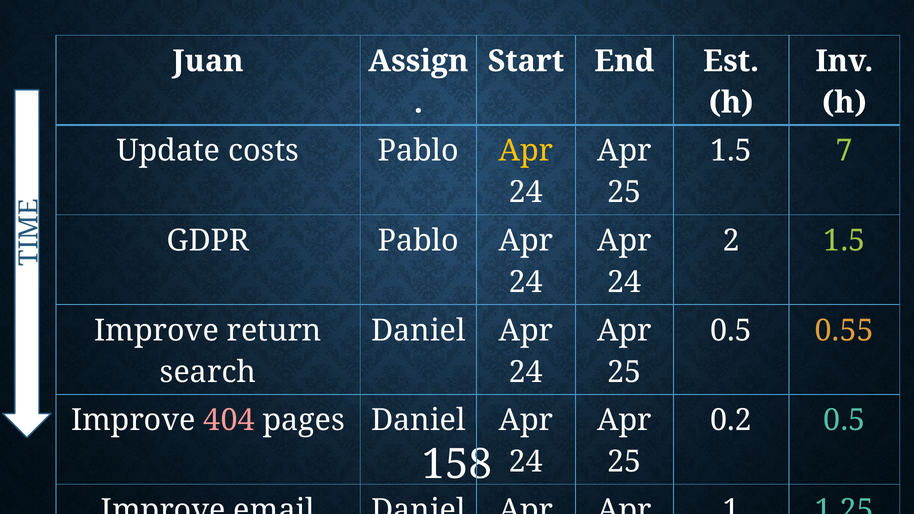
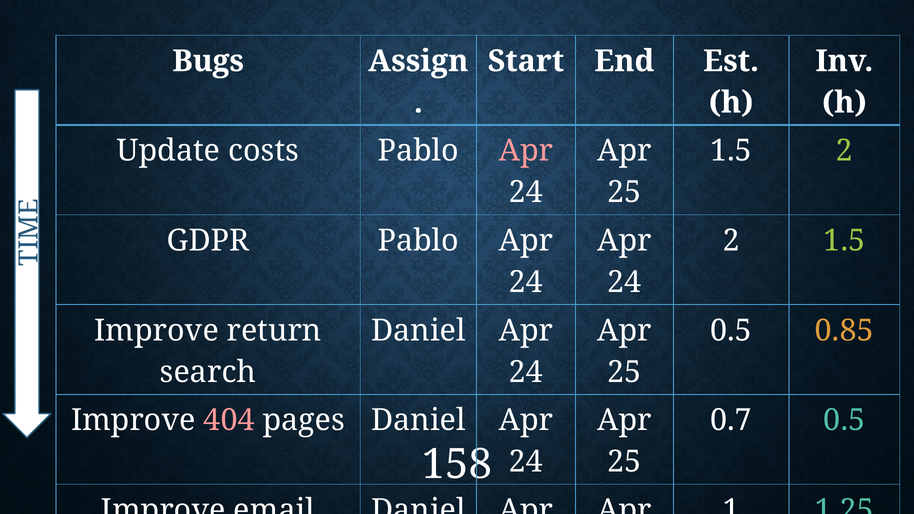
Juan: Juan -> Bugs (208, 61)
Apr colour: yellow -> pink (526, 151)
1.5 7: 7 -> 2 (844, 151)
0.55: 0.55 -> 0.85 (844, 331)
0.2: 0.2 -> 0.7 (731, 420)
